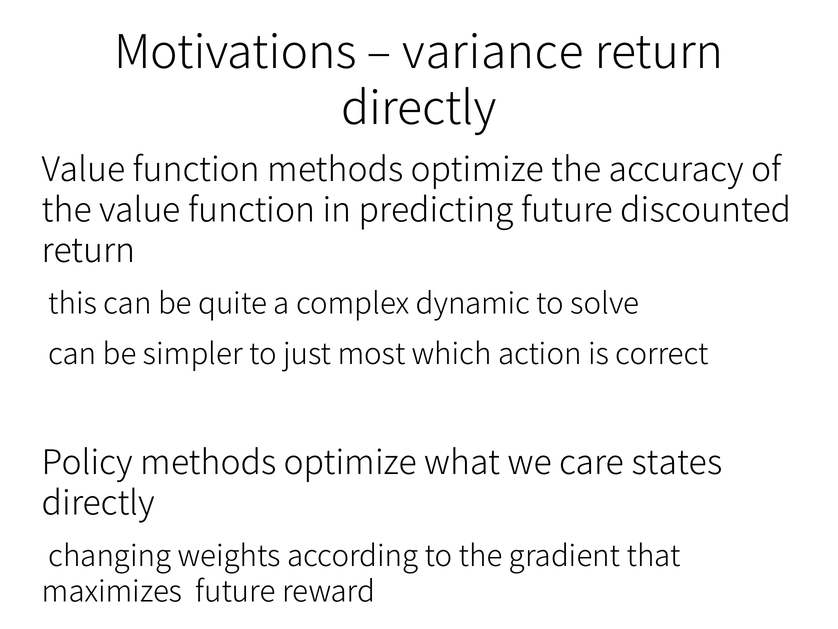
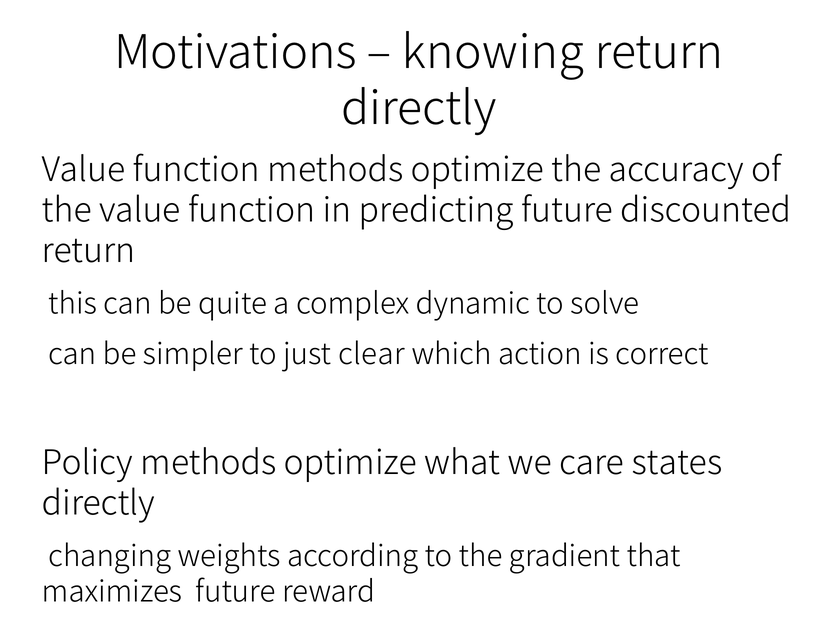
variance: variance -> knowing (493, 53)
most: most -> clear (371, 354)
